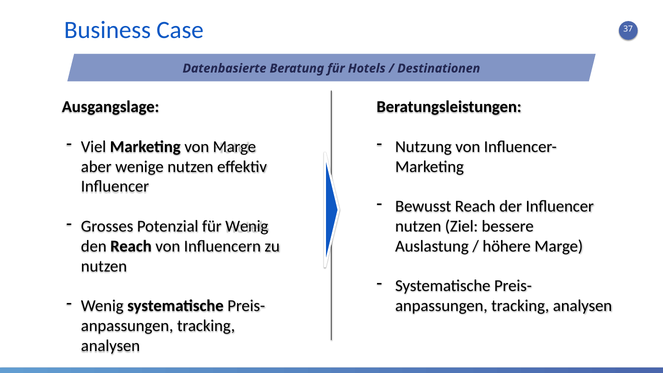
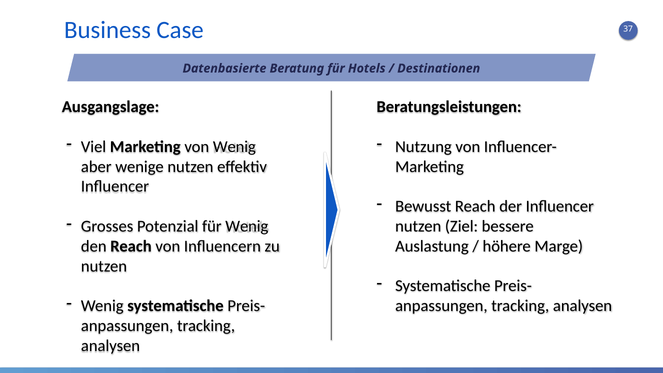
von Marge: Marge -> Wenig (234, 147)
